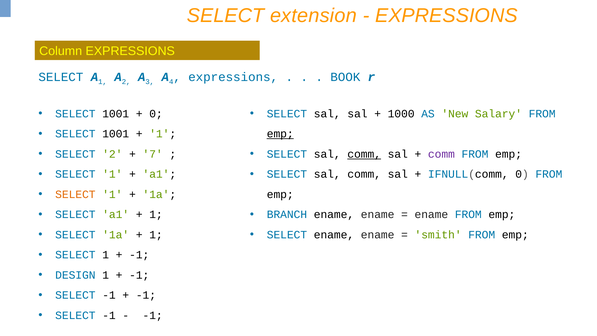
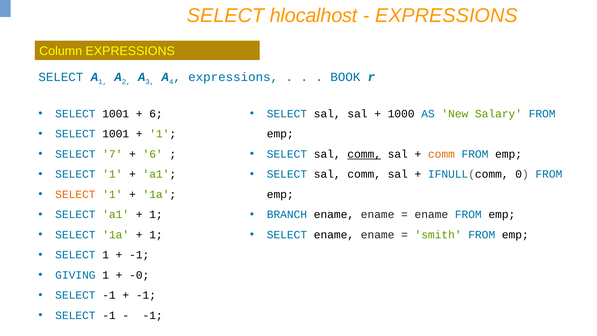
extension: extension -> hlocalhost (314, 16)
0: 0 -> 6 (156, 114)
emp underline: present -> none (280, 134)
SELECT 2: 2 -> 7 (112, 154)
7: 7 -> 6 (153, 154)
comm colour: purple -> orange (441, 154)
DESIGN: DESIGN -> GIVING (75, 275)
-1: -1 -> -0 (139, 275)
